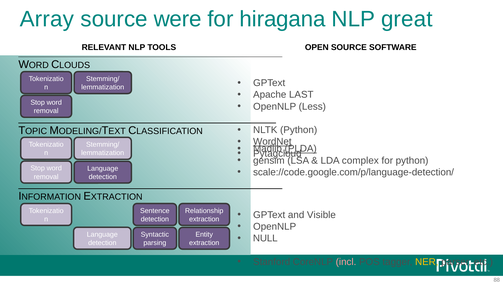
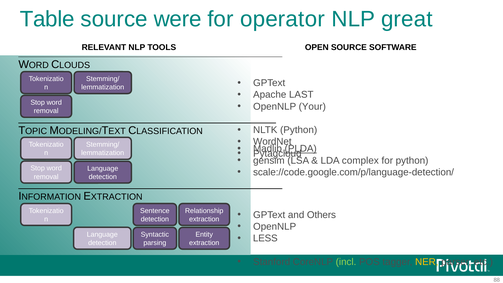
Array: Array -> Table (47, 19)
hiragana: hiragana -> operator (282, 19)
Less: Less -> Your (312, 106)
WordNet underline: present -> none (272, 142)
Visible: Visible -> Others (321, 215)
NULL: NULL -> LESS (265, 238)
incl colour: pink -> light green (346, 262)
